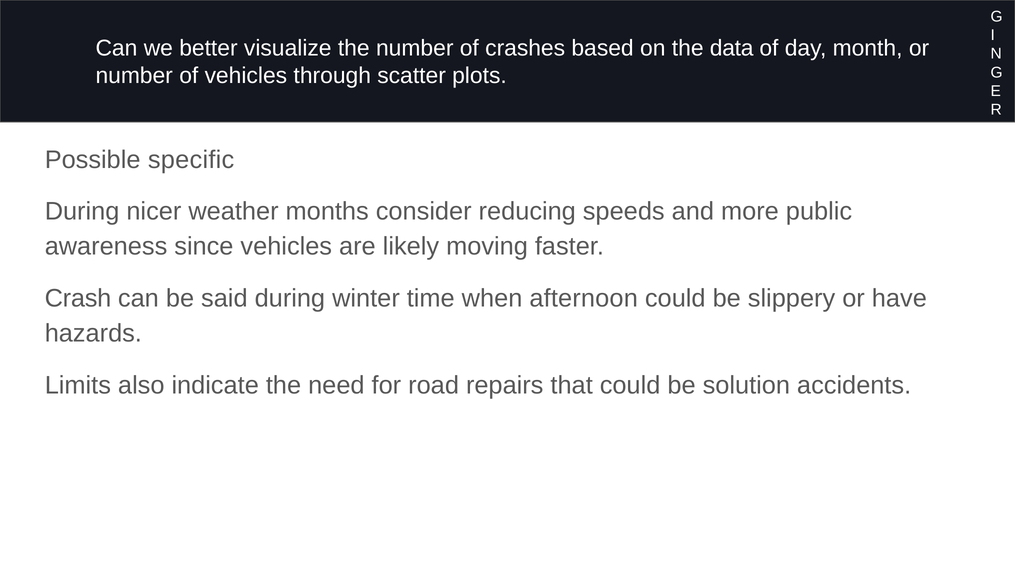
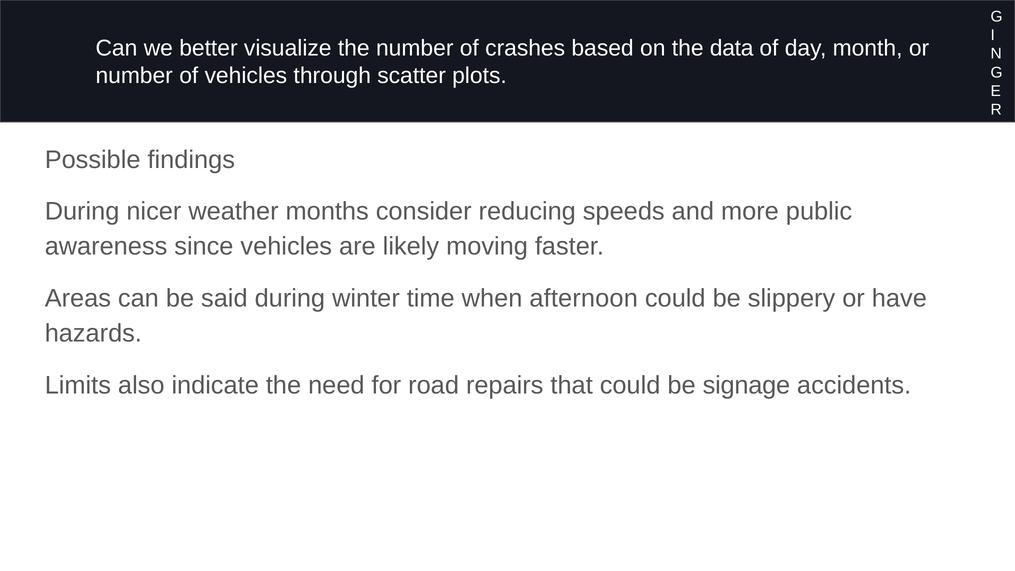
specific: specific -> findings (191, 160)
Crash: Crash -> Areas (78, 298)
solution: solution -> signage (746, 385)
